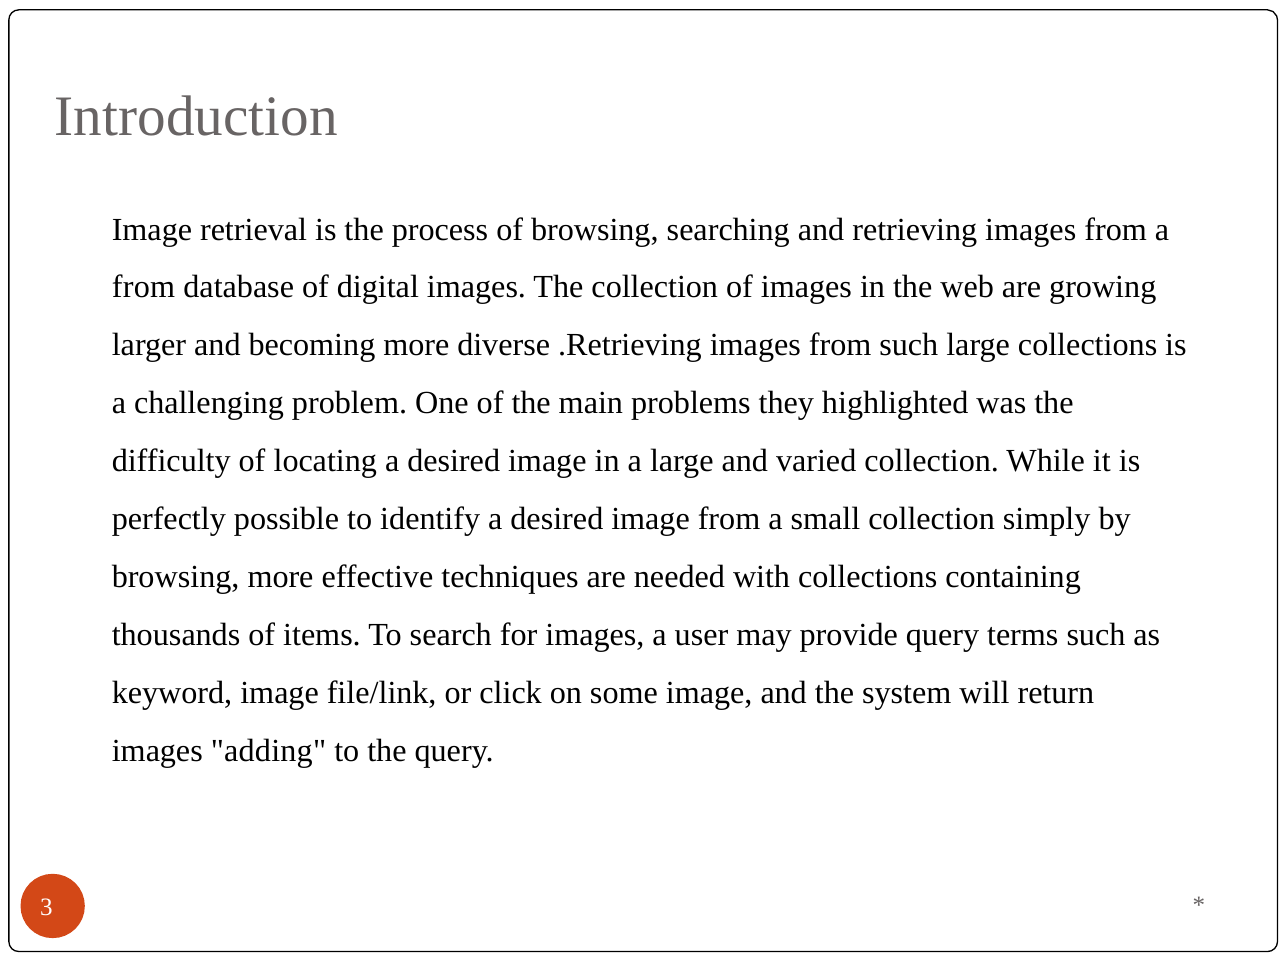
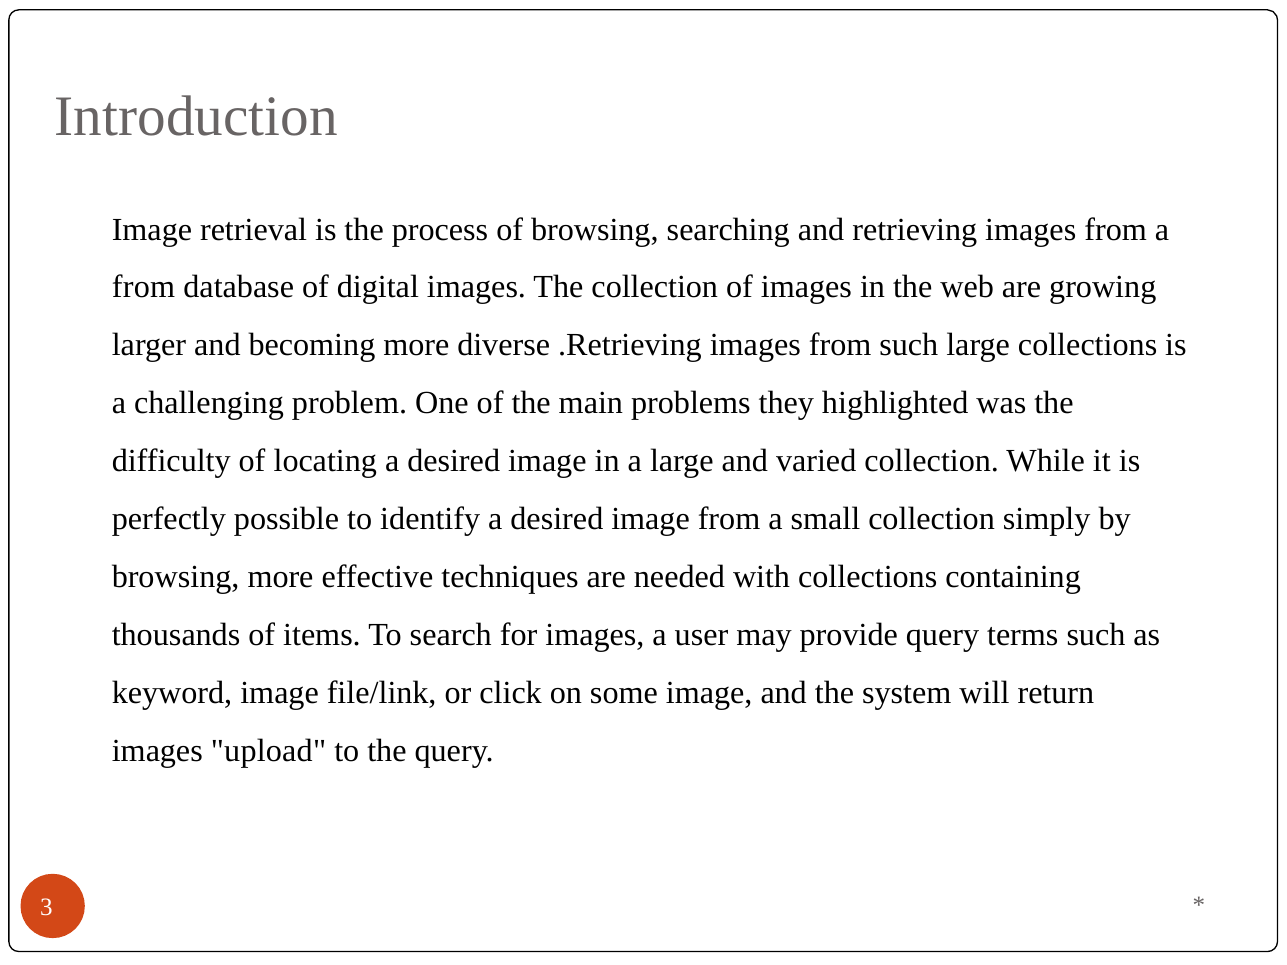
adding: adding -> upload (269, 751)
